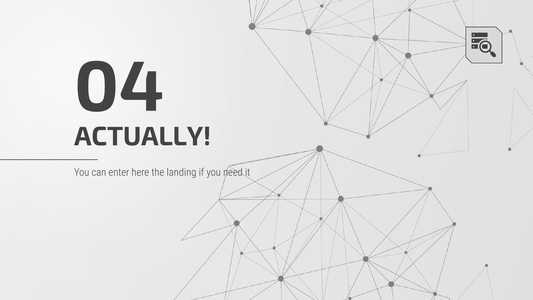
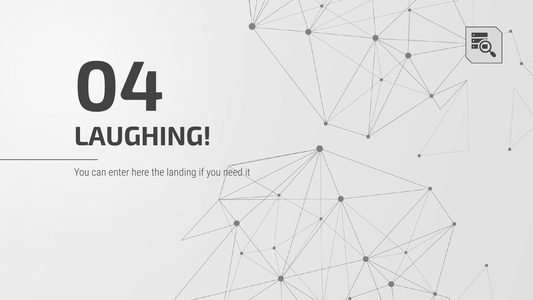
ACTUALLY: ACTUALLY -> LAUGHING (143, 136)
